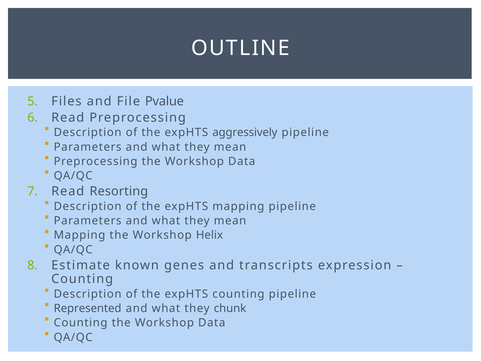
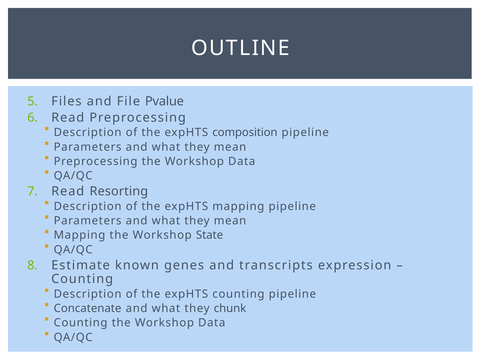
aggressively: aggressively -> composition (245, 132)
Helix: Helix -> State (210, 235)
Represented: Represented -> Concatenate (88, 308)
